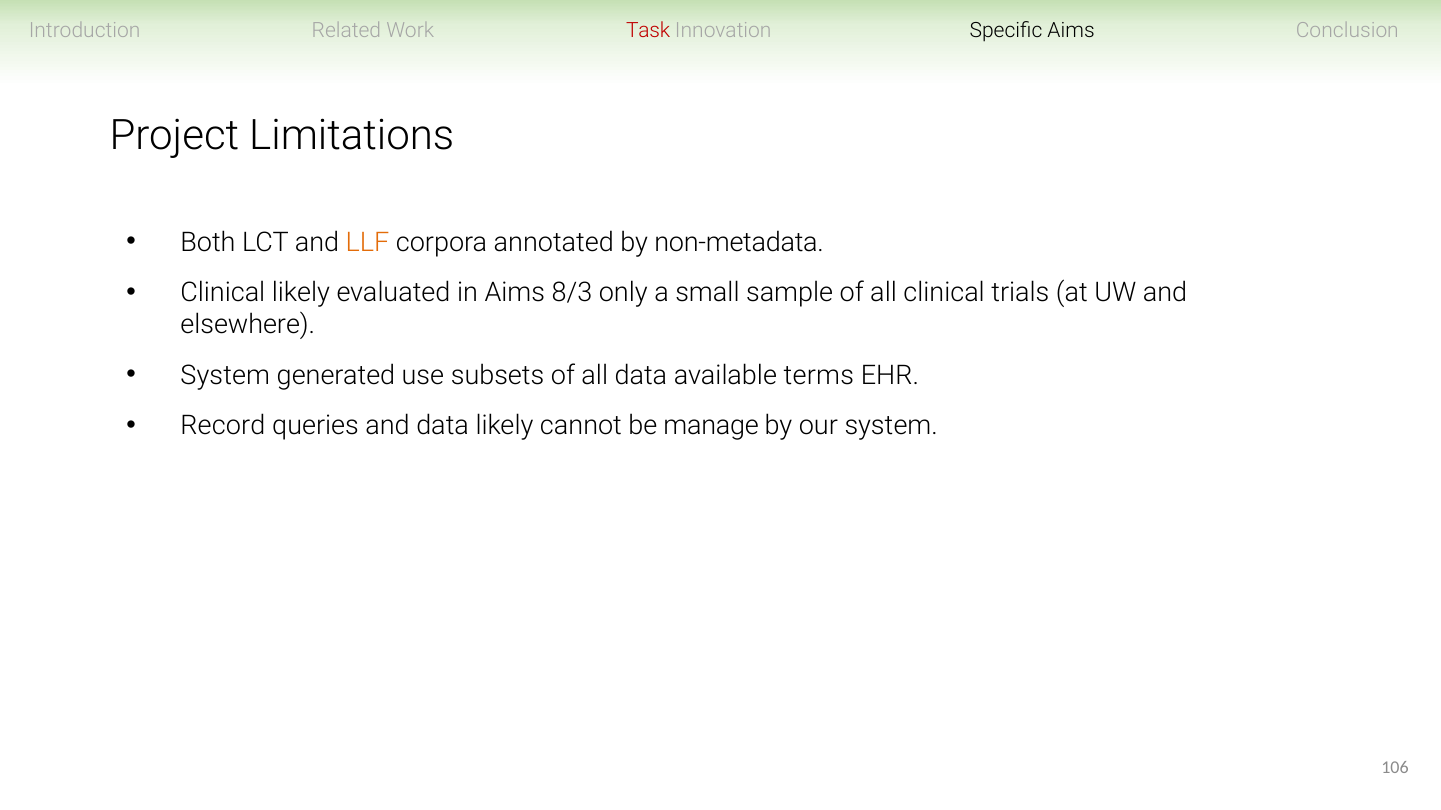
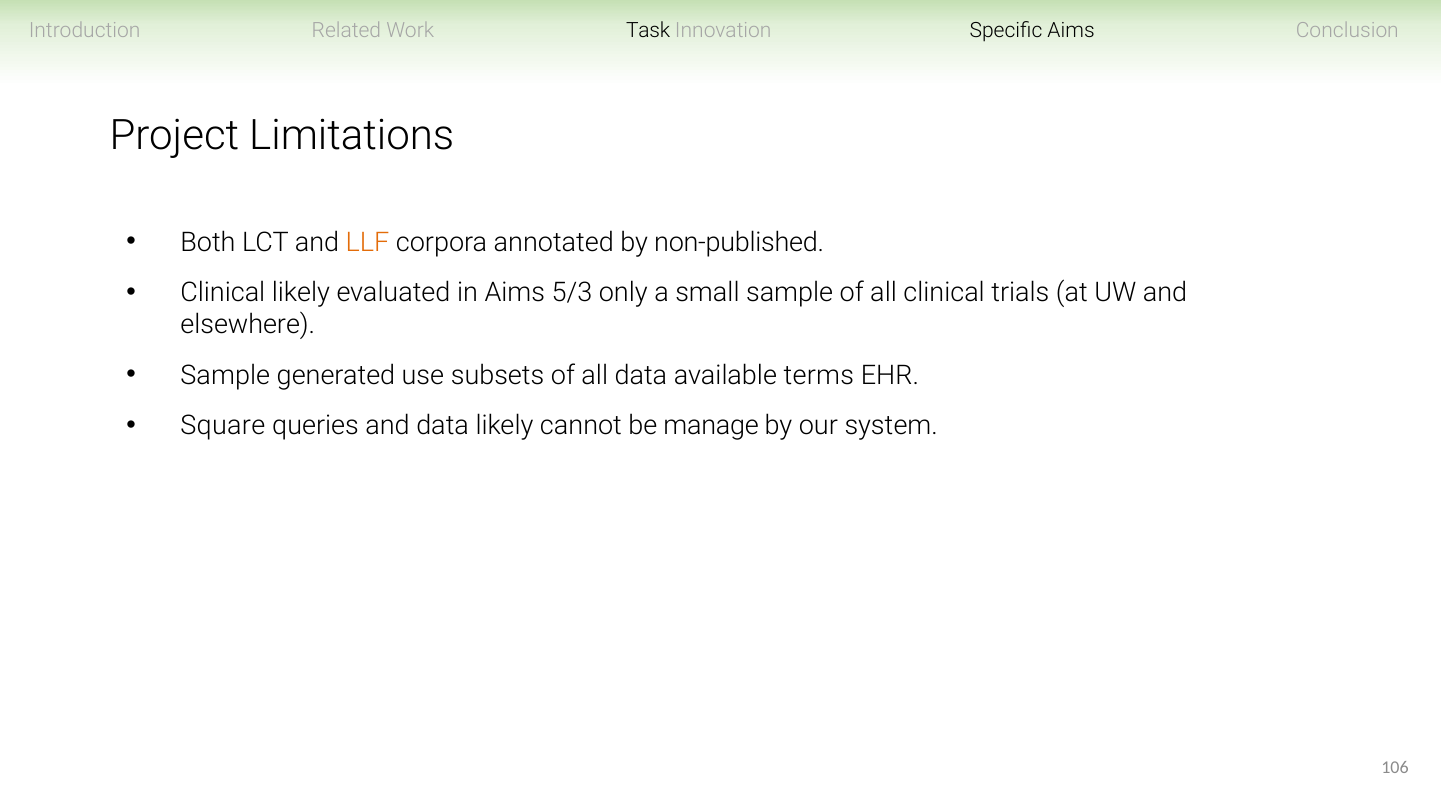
Task colour: red -> black (648, 31)
non-metadata: non-metadata -> non-published (739, 242)
8/3: 8/3 -> 5/3 (572, 293)
System: System -> Sample (225, 376)
Record: Record -> Square (223, 426)
